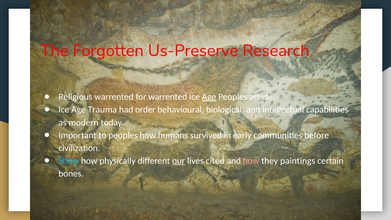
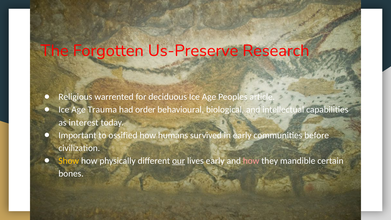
for warrented: warrented -> deciduous (168, 97)
Age underline: present -> none (209, 97)
modern: modern -> interest (84, 122)
to peoples: peoples -> ossified (123, 135)
Show colour: light blue -> yellow (69, 161)
lives cited: cited -> early (215, 161)
paintings: paintings -> mandible (298, 161)
